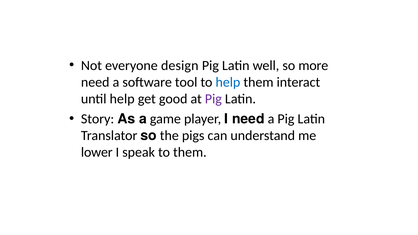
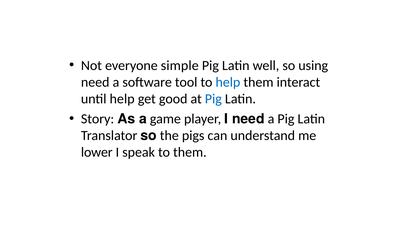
design: design -> simple (180, 66)
more: more -> using (313, 66)
Pig colour: purple -> blue (213, 99)
